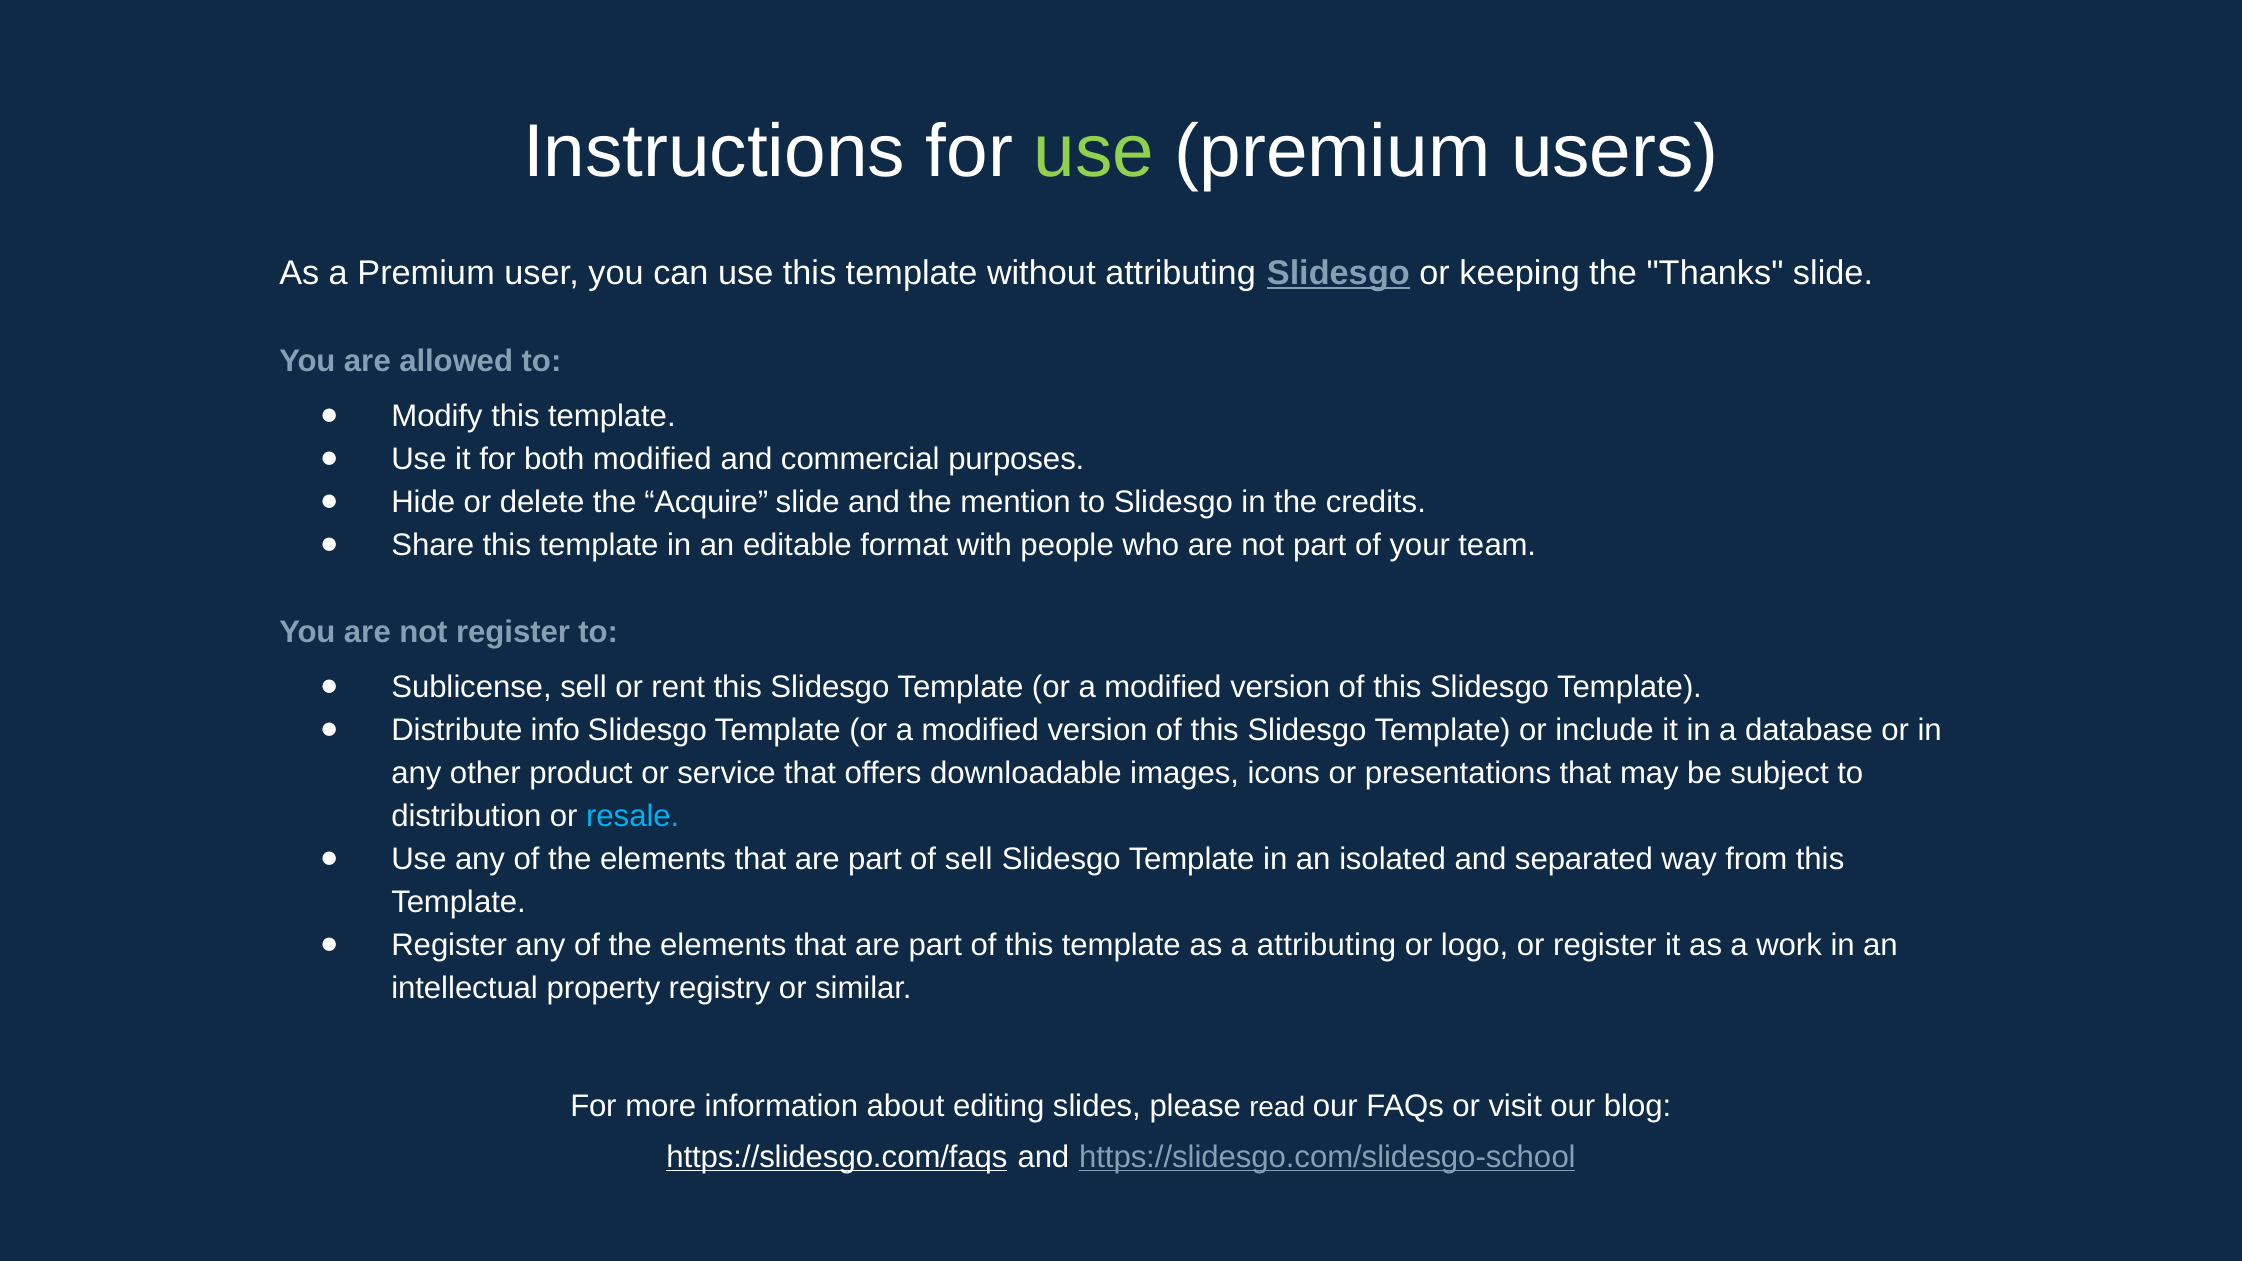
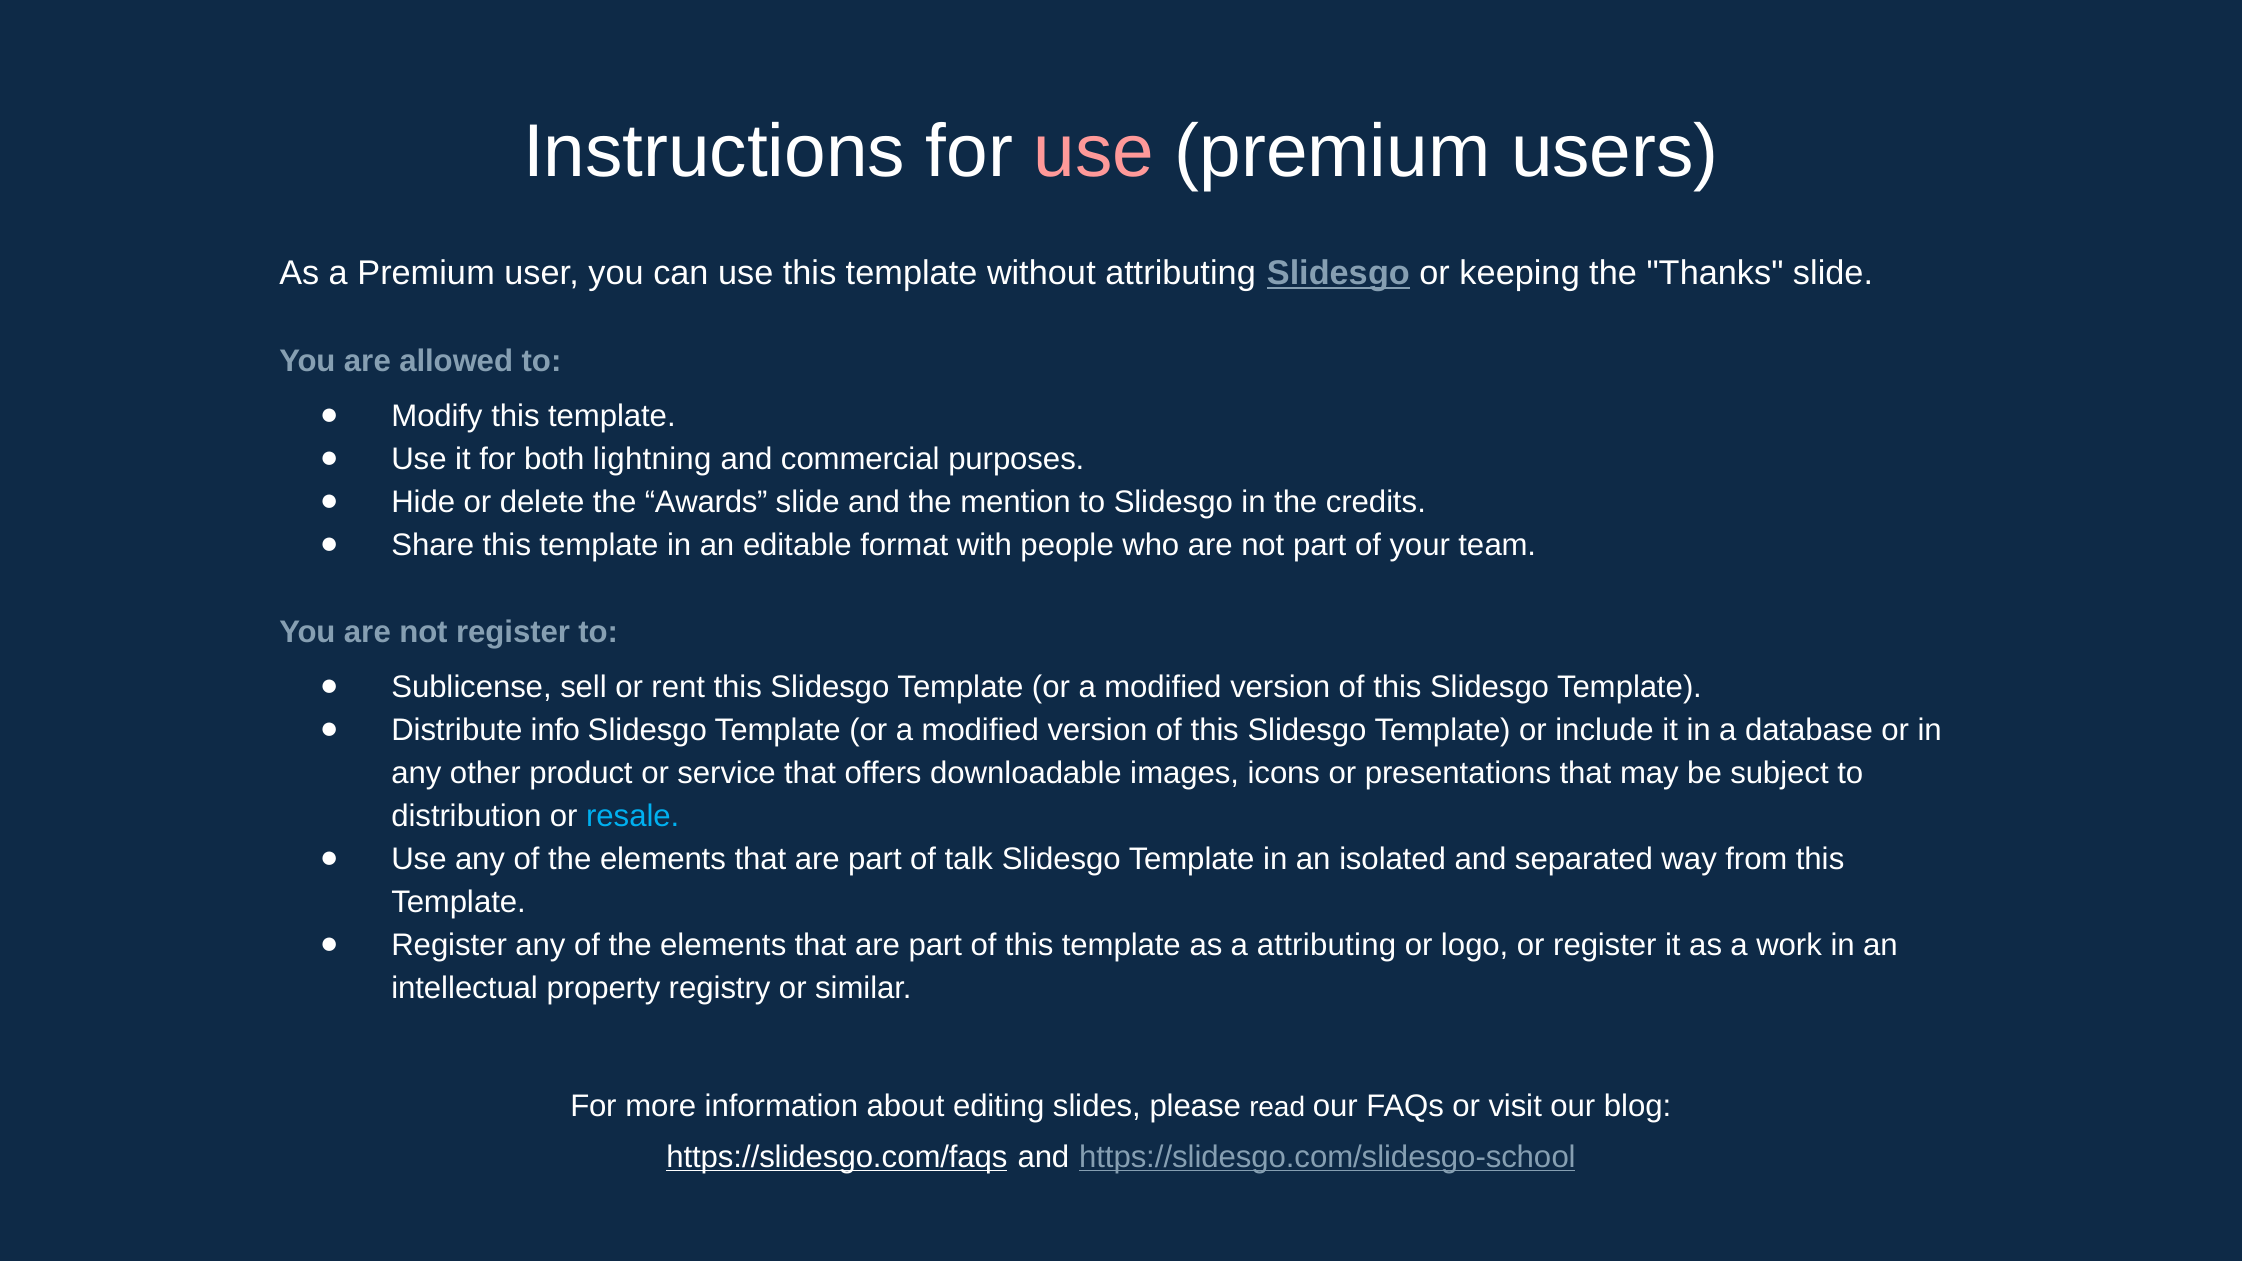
use colour: light green -> pink (1094, 152)
both modified: modified -> lightning (652, 459)
Acquire: Acquire -> Awards (706, 502)
of sell: sell -> talk (969, 859)
